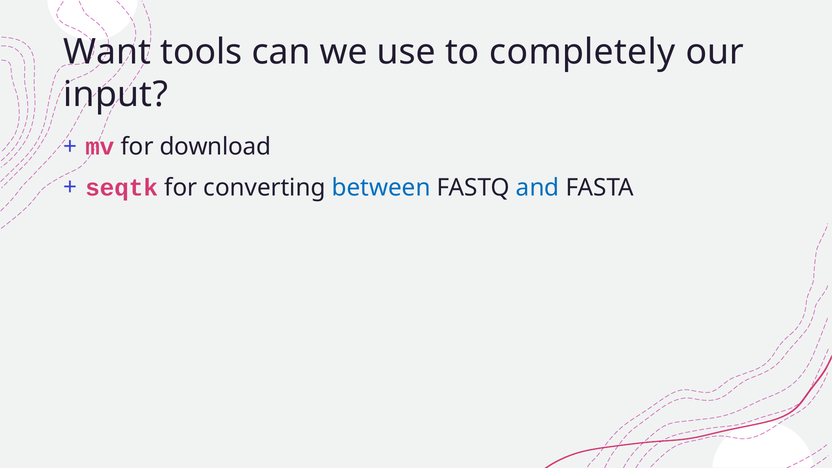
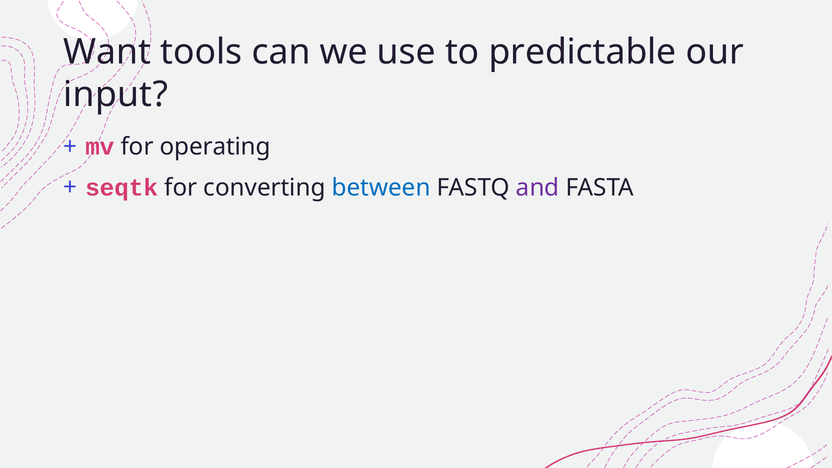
completely: completely -> predictable (583, 52)
download: download -> operating (215, 147)
and colour: blue -> purple (538, 188)
